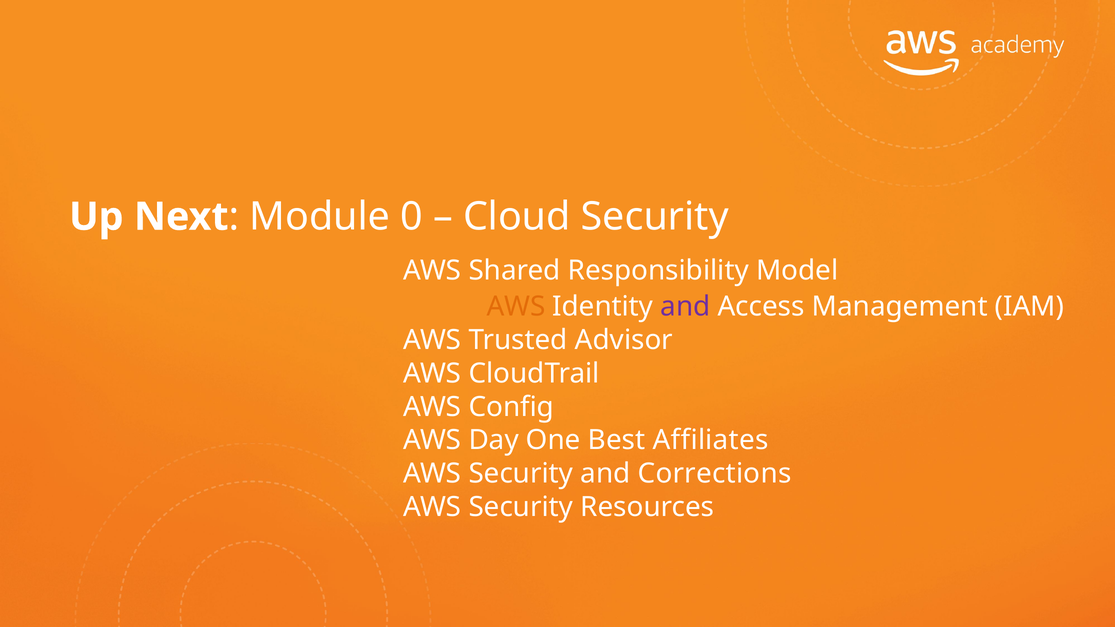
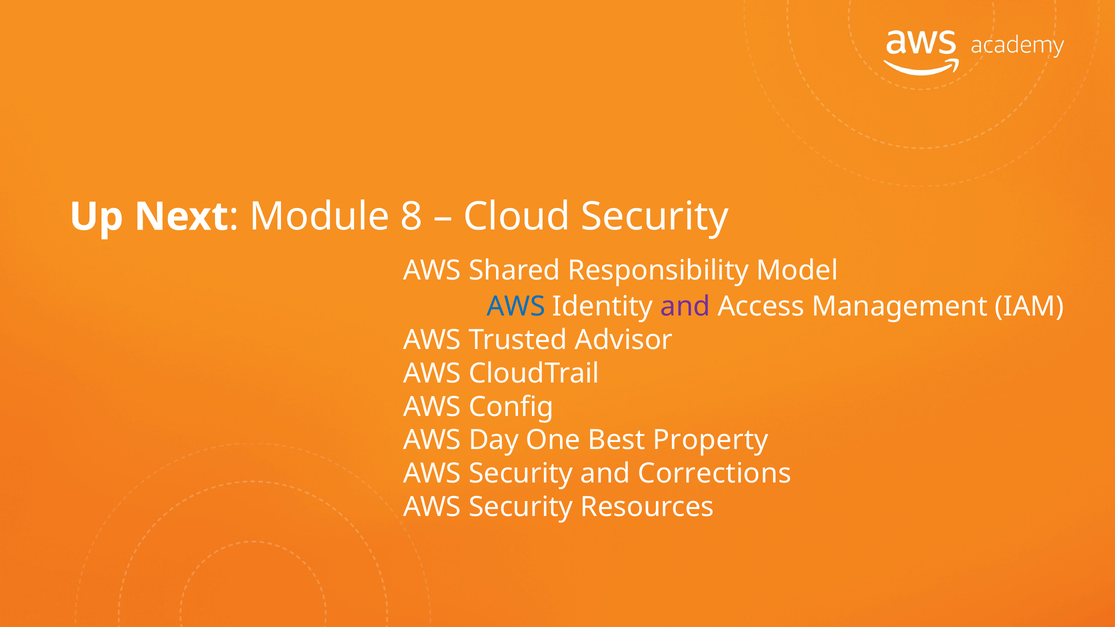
0: 0 -> 8 (412, 217)
AWS colour: orange -> blue (516, 307)
Affiliates: Affiliates -> Property (711, 440)
